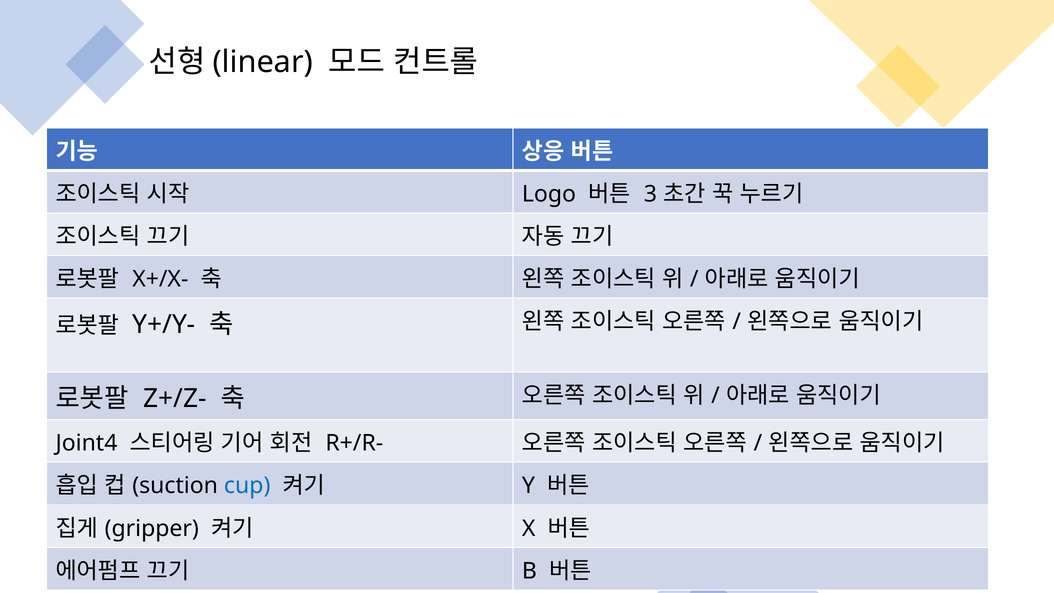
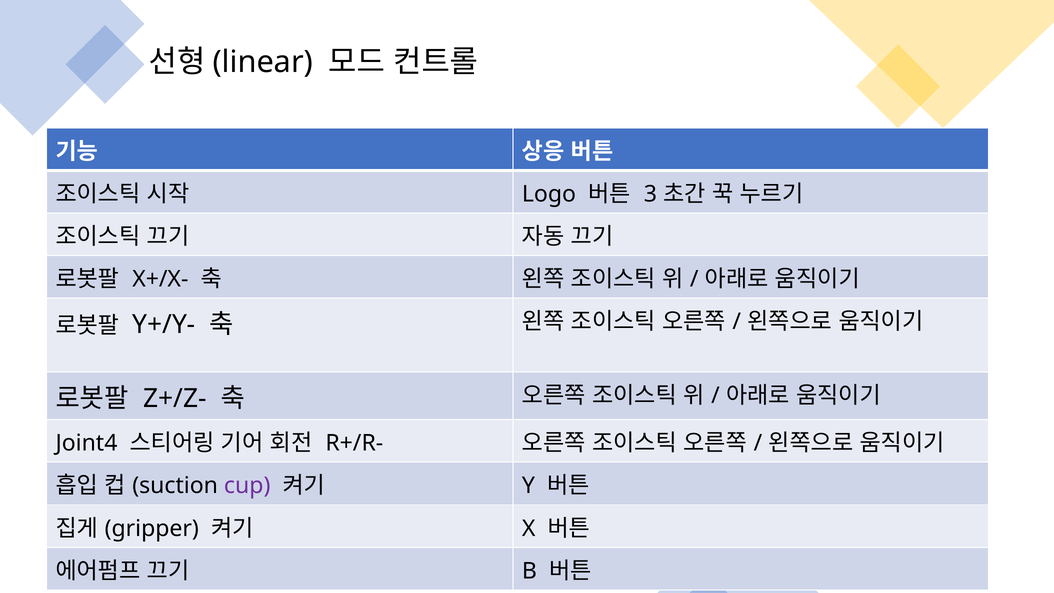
cup colour: blue -> purple (247, 486)
